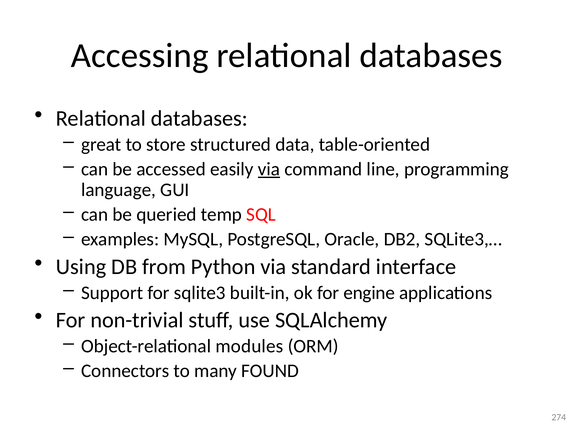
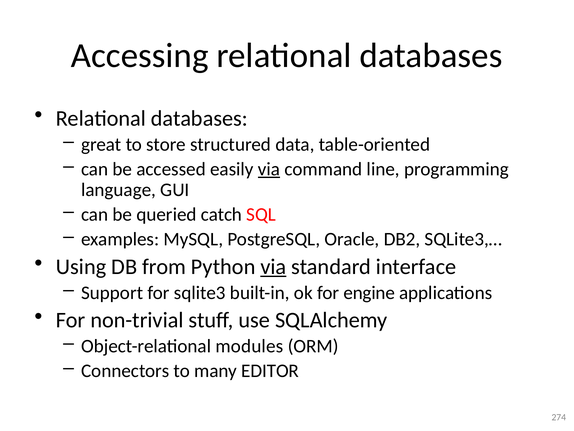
temp: temp -> catch (221, 214)
via underline: none -> present (273, 266)
FOUND: FOUND -> EDITOR (270, 370)
